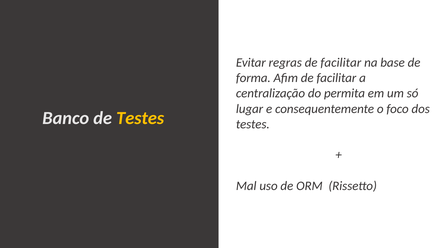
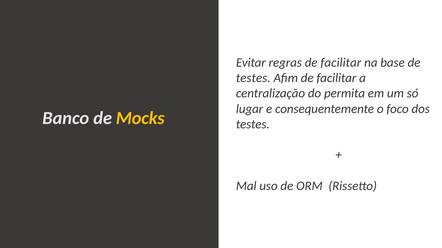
forma: forma -> testes (253, 78)
de Testes: Testes -> Mocks (140, 118)
